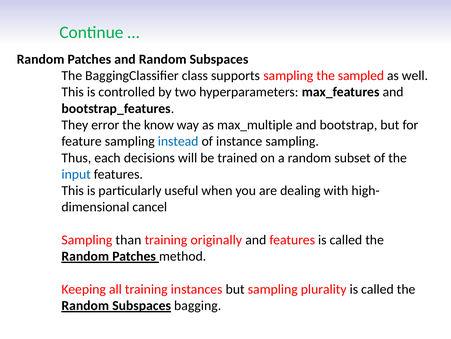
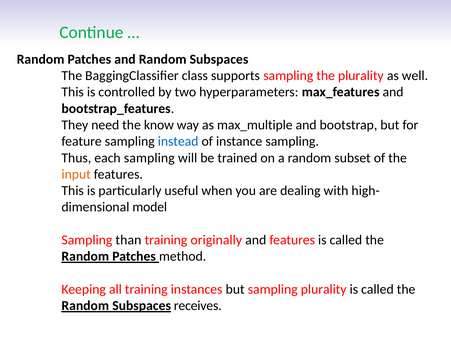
the sampled: sampled -> plurality (361, 76)
error: error -> need (105, 125)
each decisions: decisions -> sampling (149, 158)
input colour: blue -> orange (76, 174)
cancel: cancel -> model (150, 207)
bagging: bagging -> receives (198, 305)
